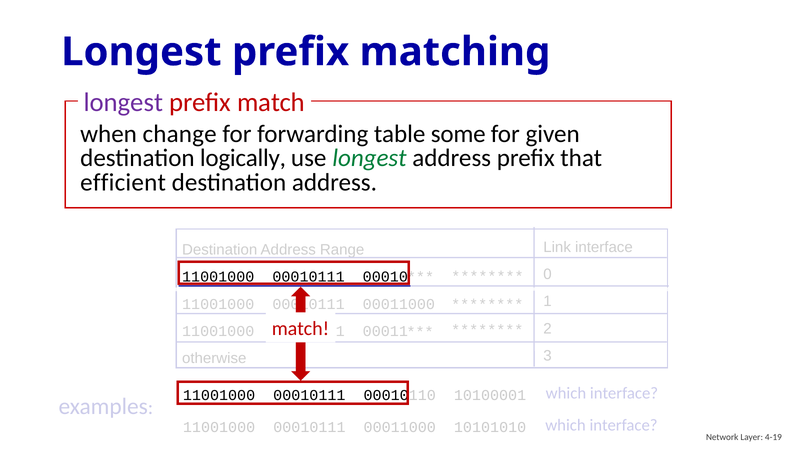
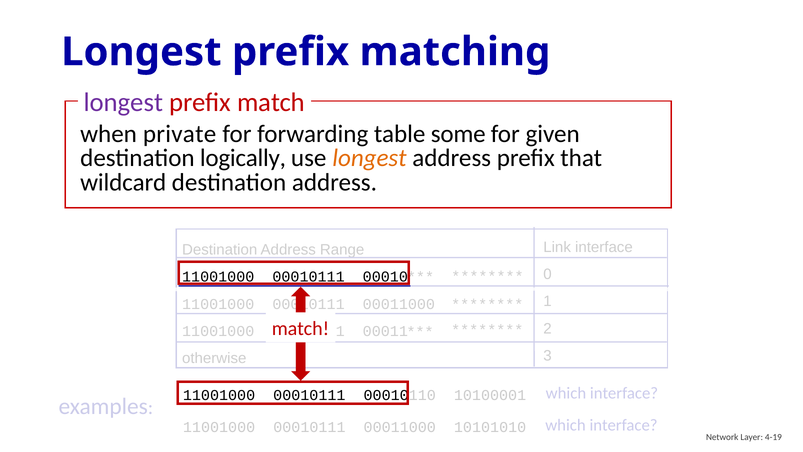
change: change -> private (180, 134)
longest colour: green -> orange (369, 158)
efficient: efficient -> wildcard (123, 182)
